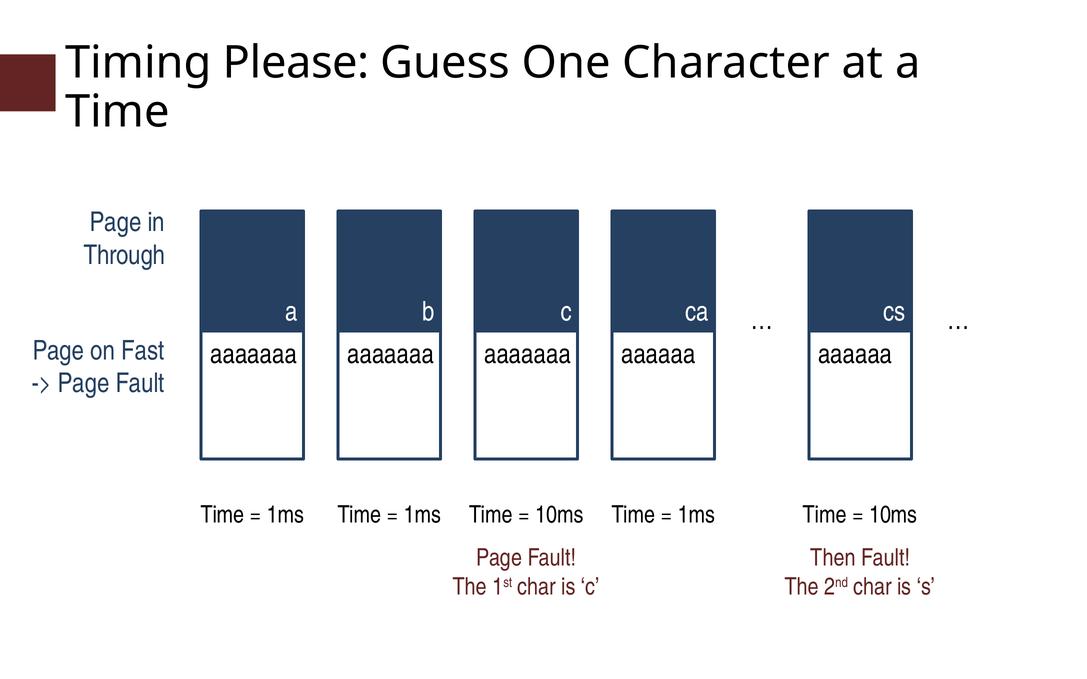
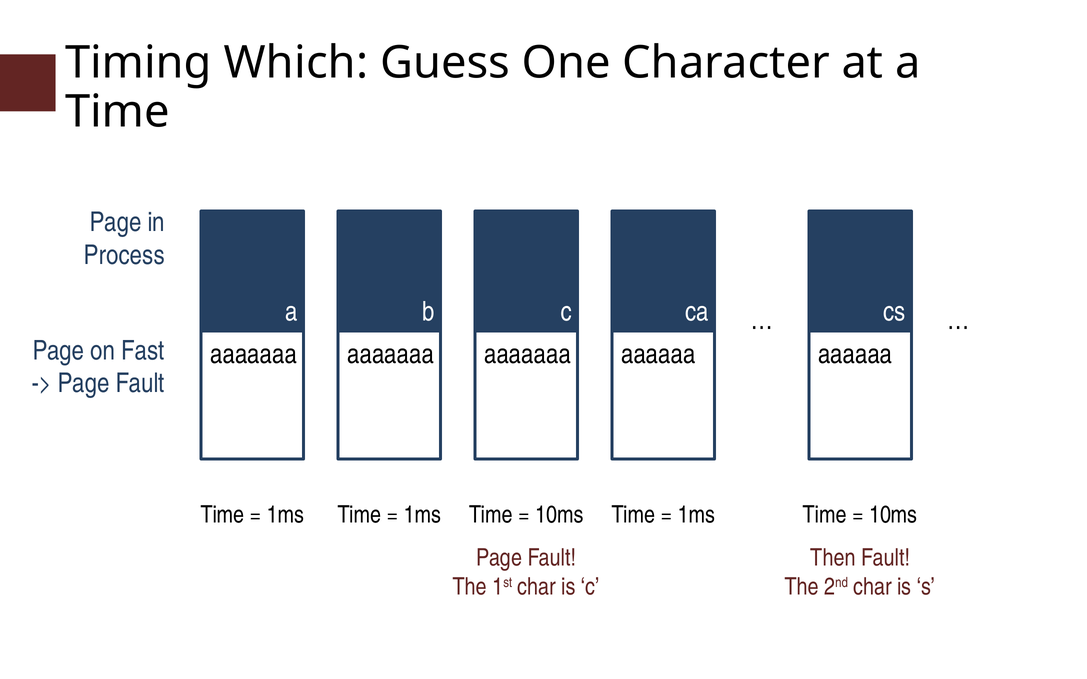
Please: Please -> Which (296, 63)
Through: Through -> Process (124, 255)
